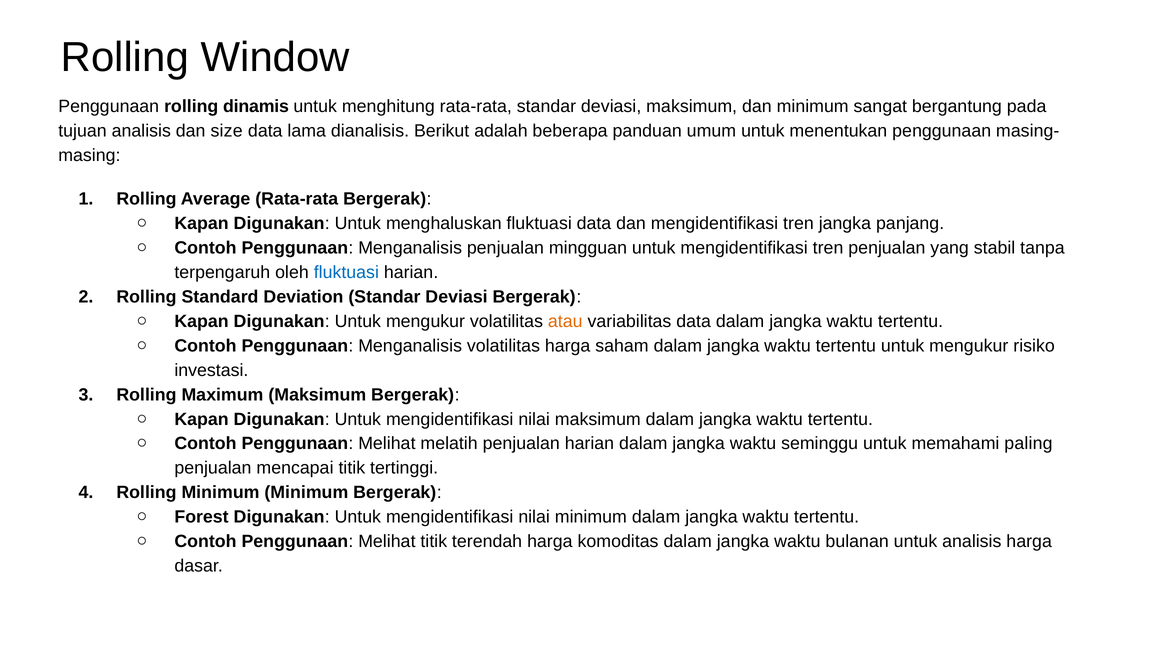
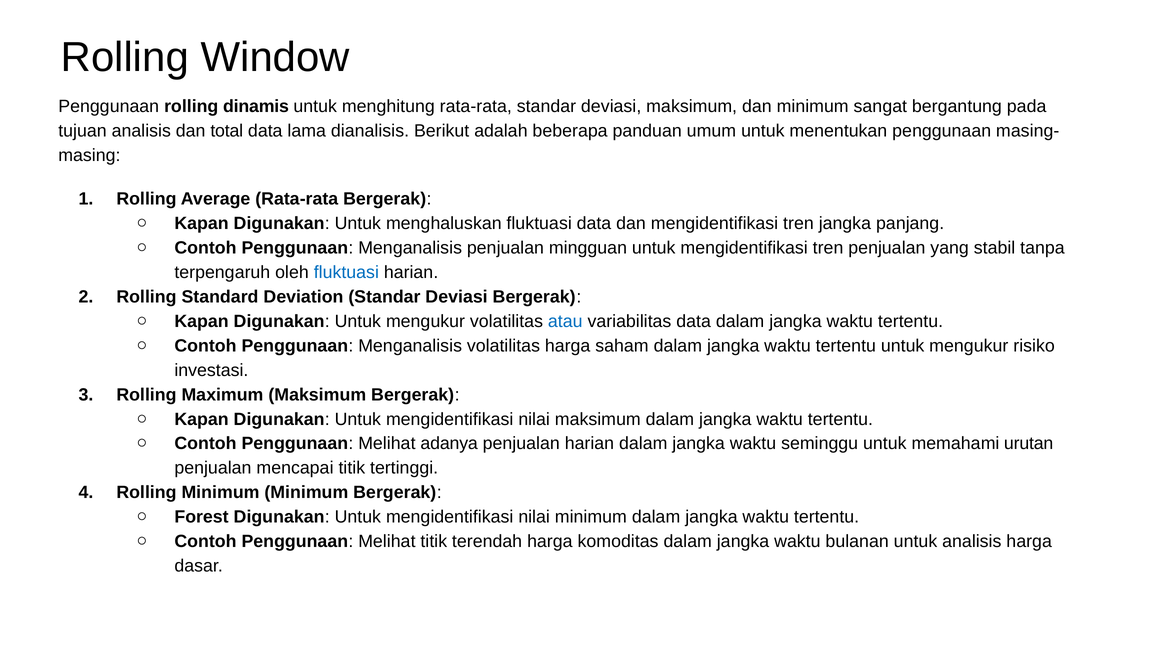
size: size -> total (227, 131)
atau colour: orange -> blue (565, 321)
melatih: melatih -> adanya (449, 444)
paling: paling -> urutan (1029, 444)
